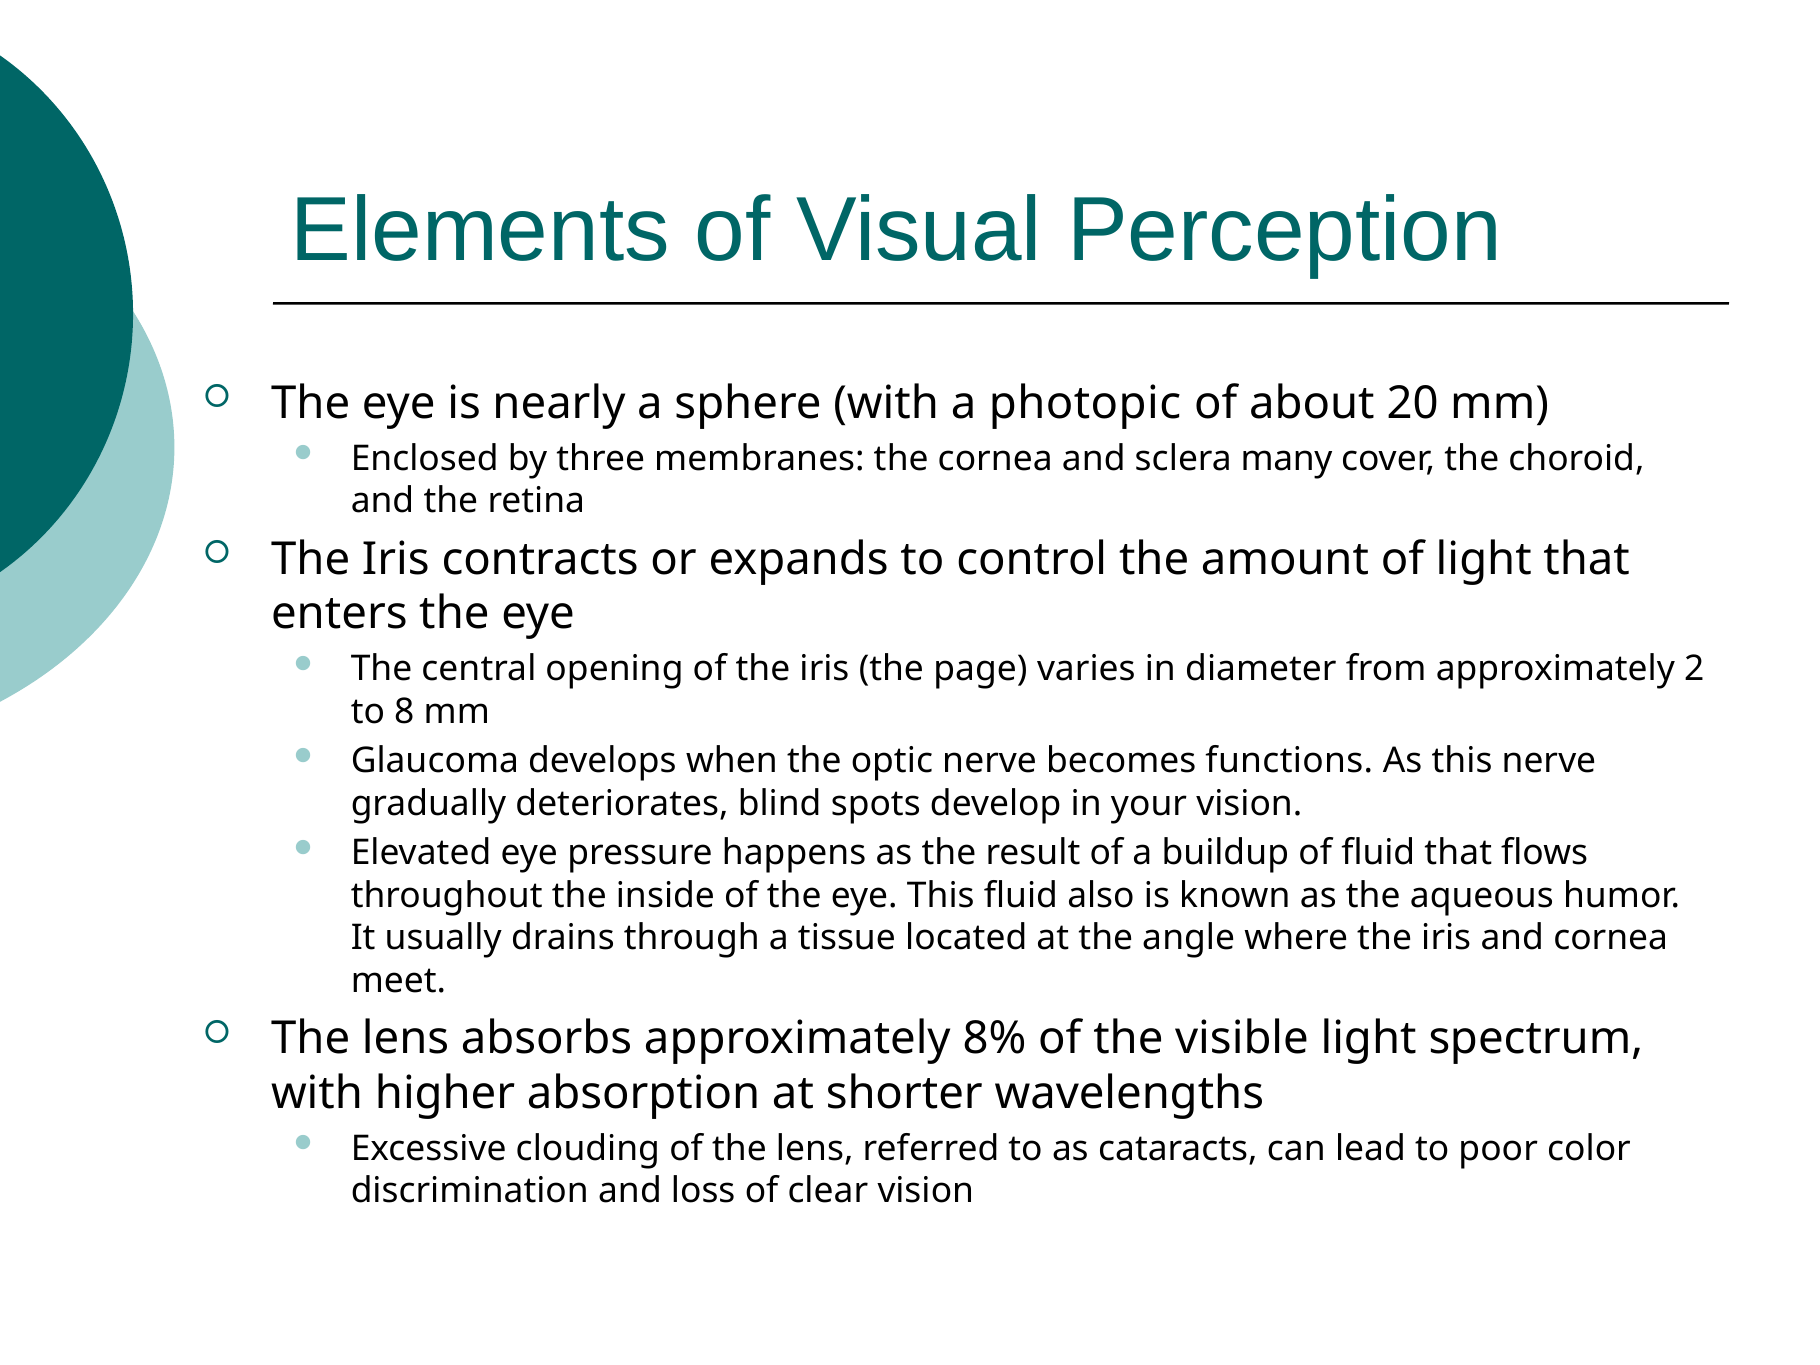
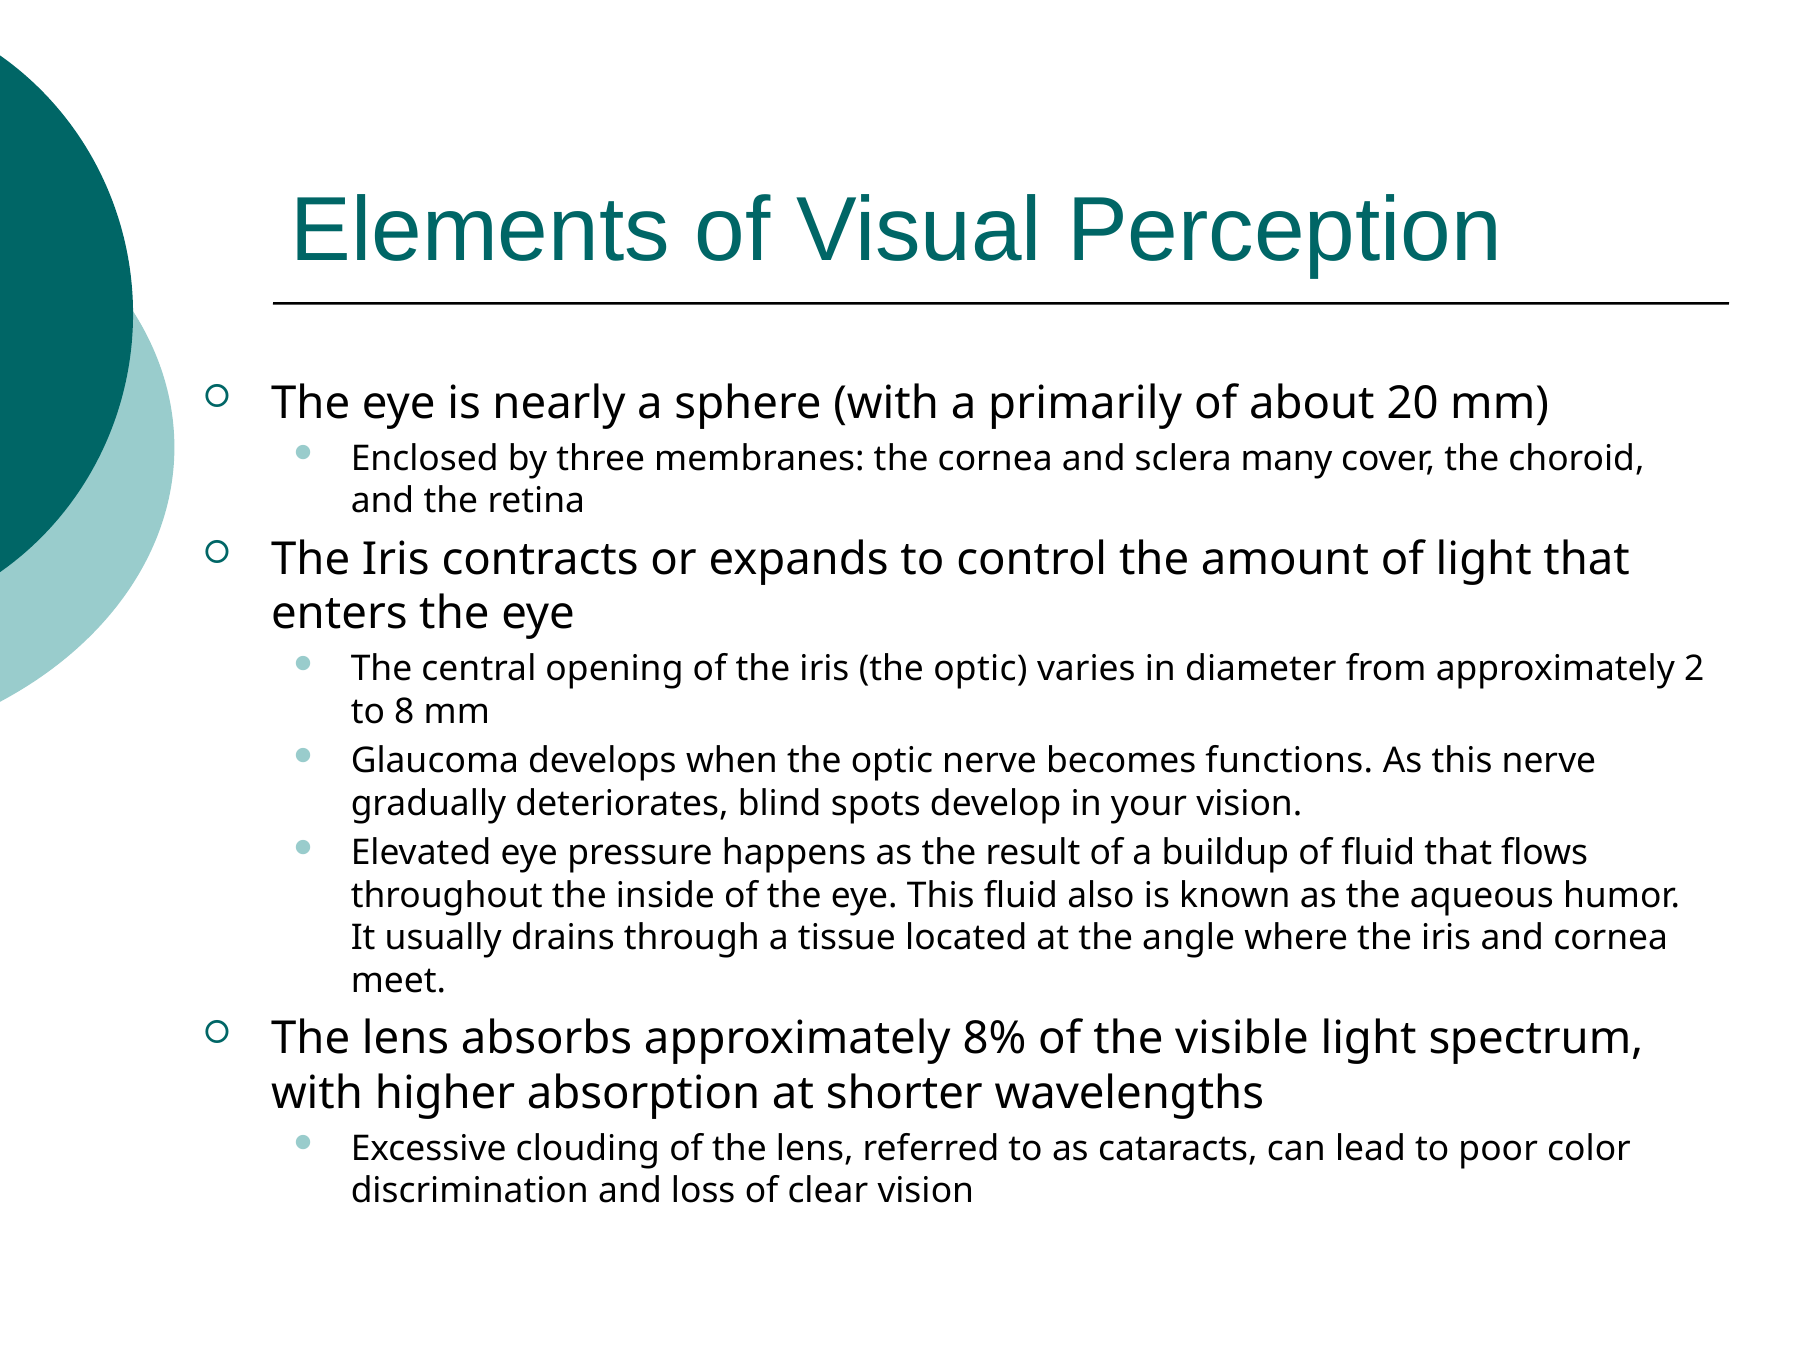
photopic: photopic -> primarily (1085, 404)
iris the page: page -> optic (980, 669)
